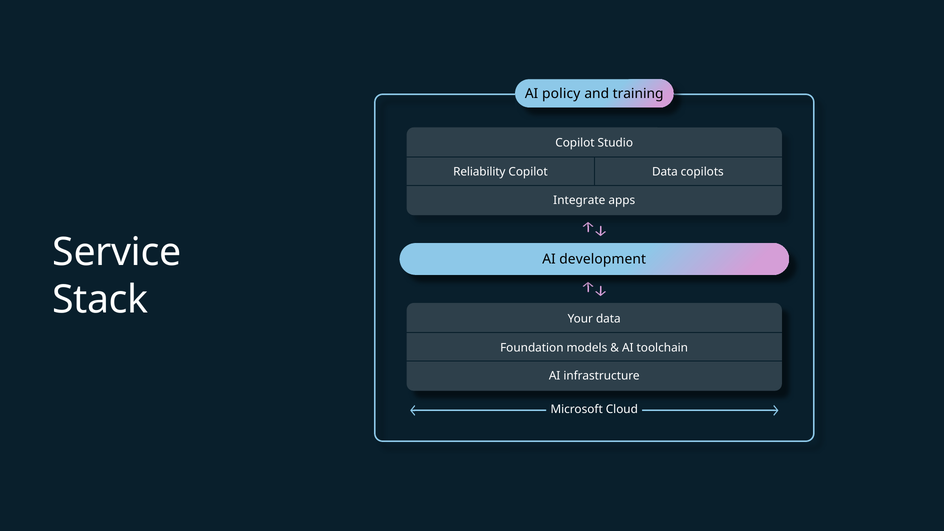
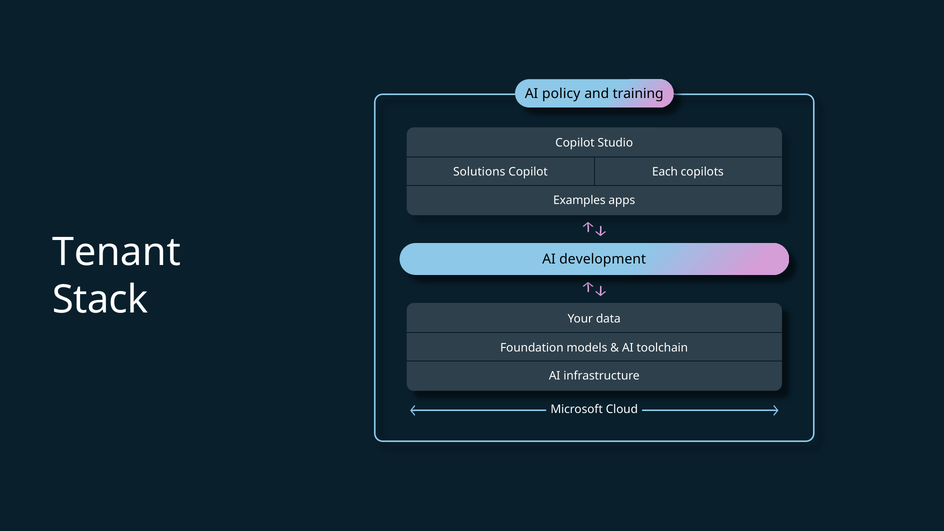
Reliability: Reliability -> Solutions (479, 172)
Copilot Data: Data -> Each (665, 172)
Integrate: Integrate -> Examples (579, 200)
Service: Service -> Tenant (117, 252)
